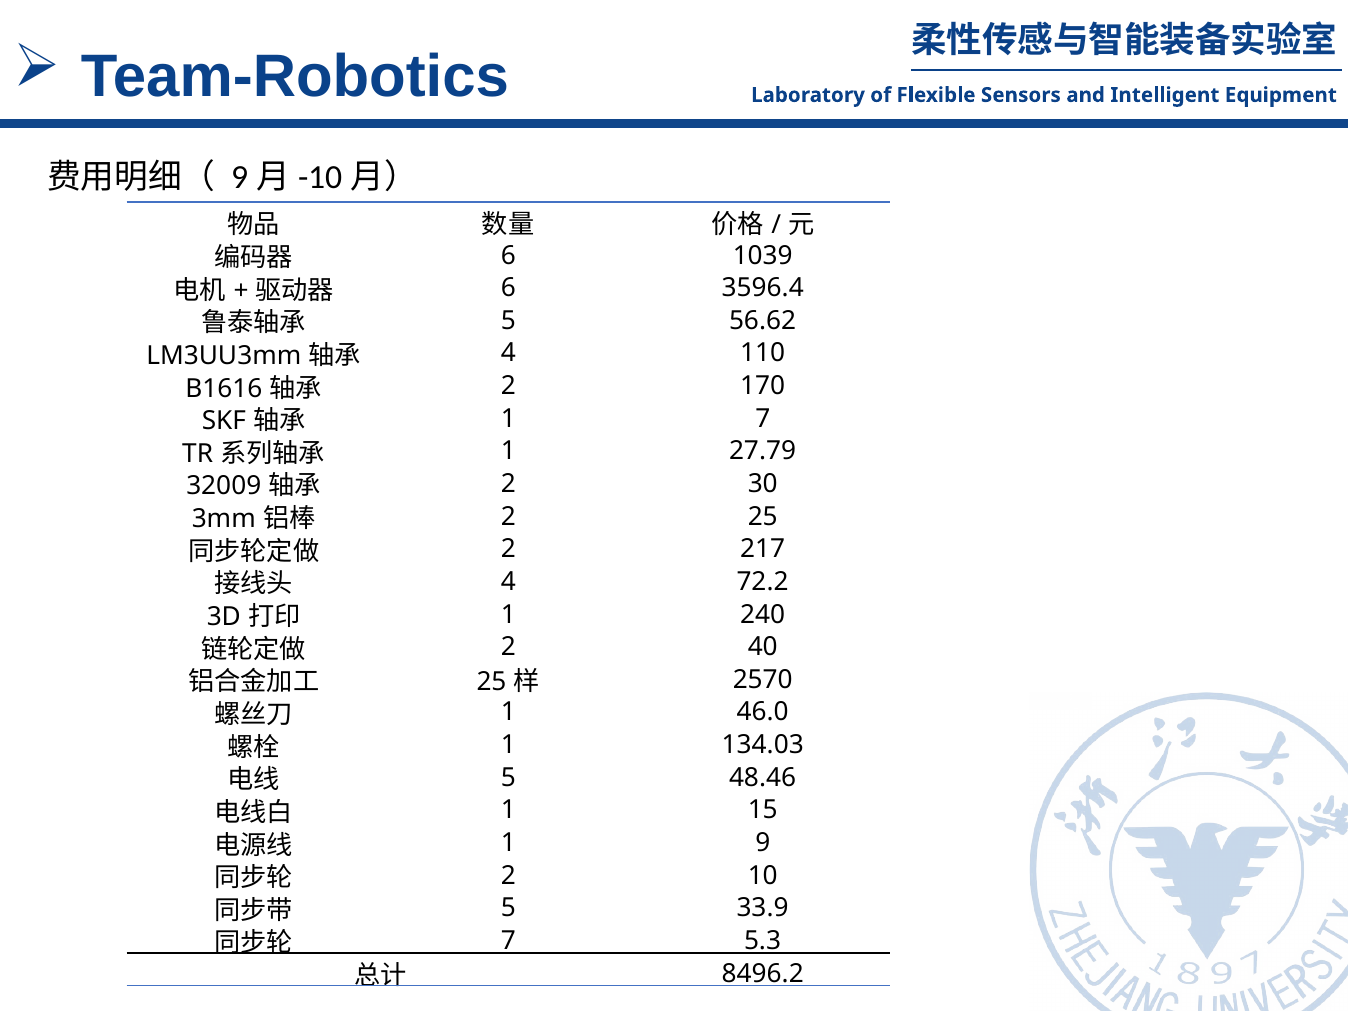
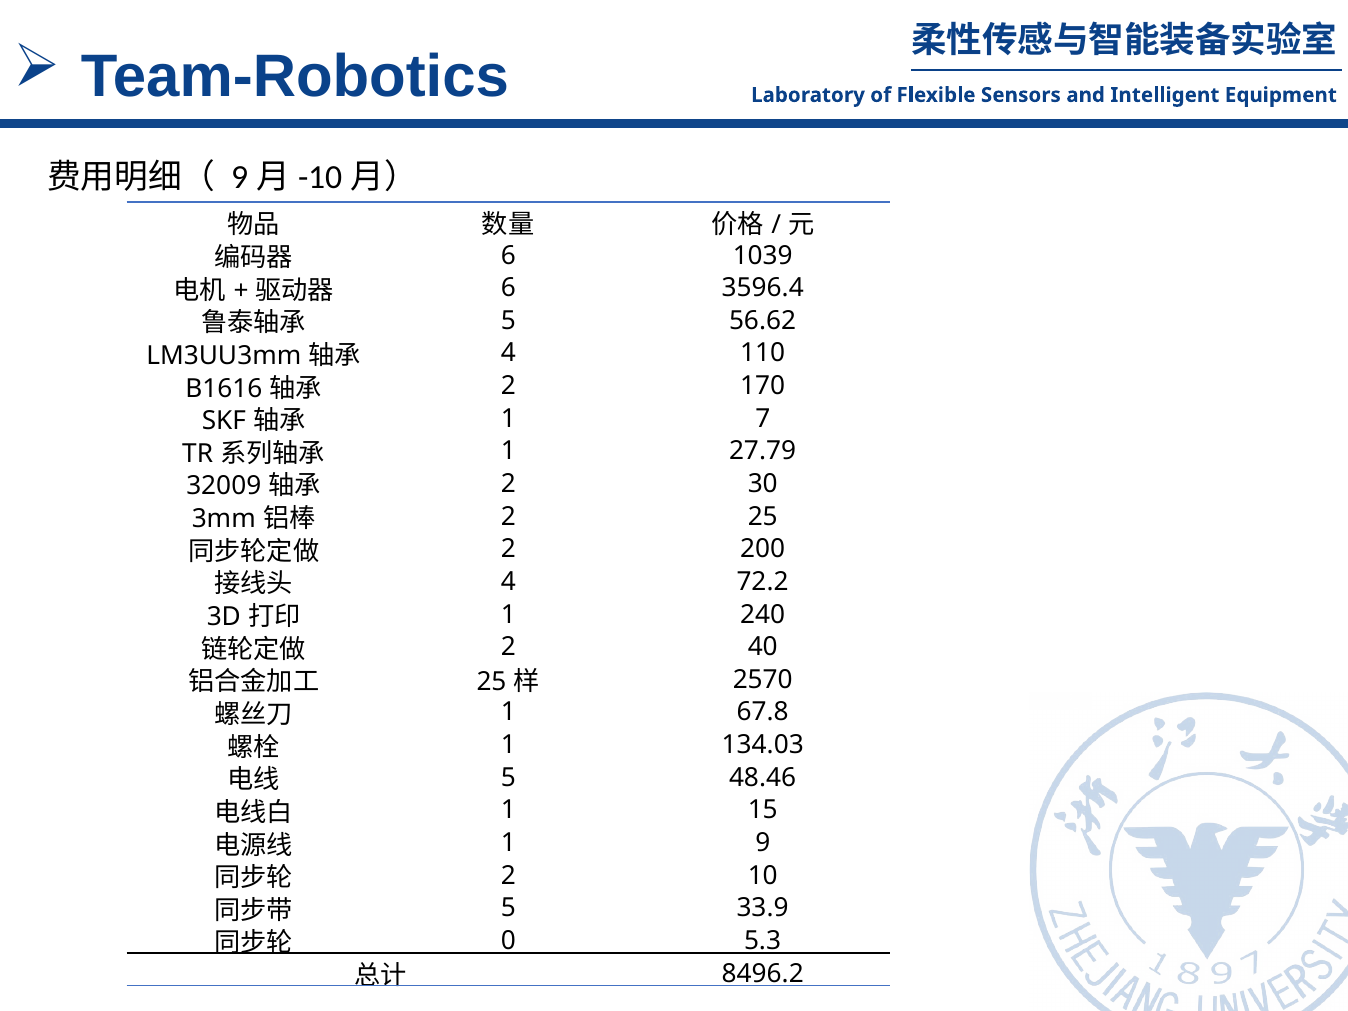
217: 217 -> 200 (763, 549)
46.0: 46.0 -> 67.8 (763, 712)
7: 7 -> 0 (508, 941)
